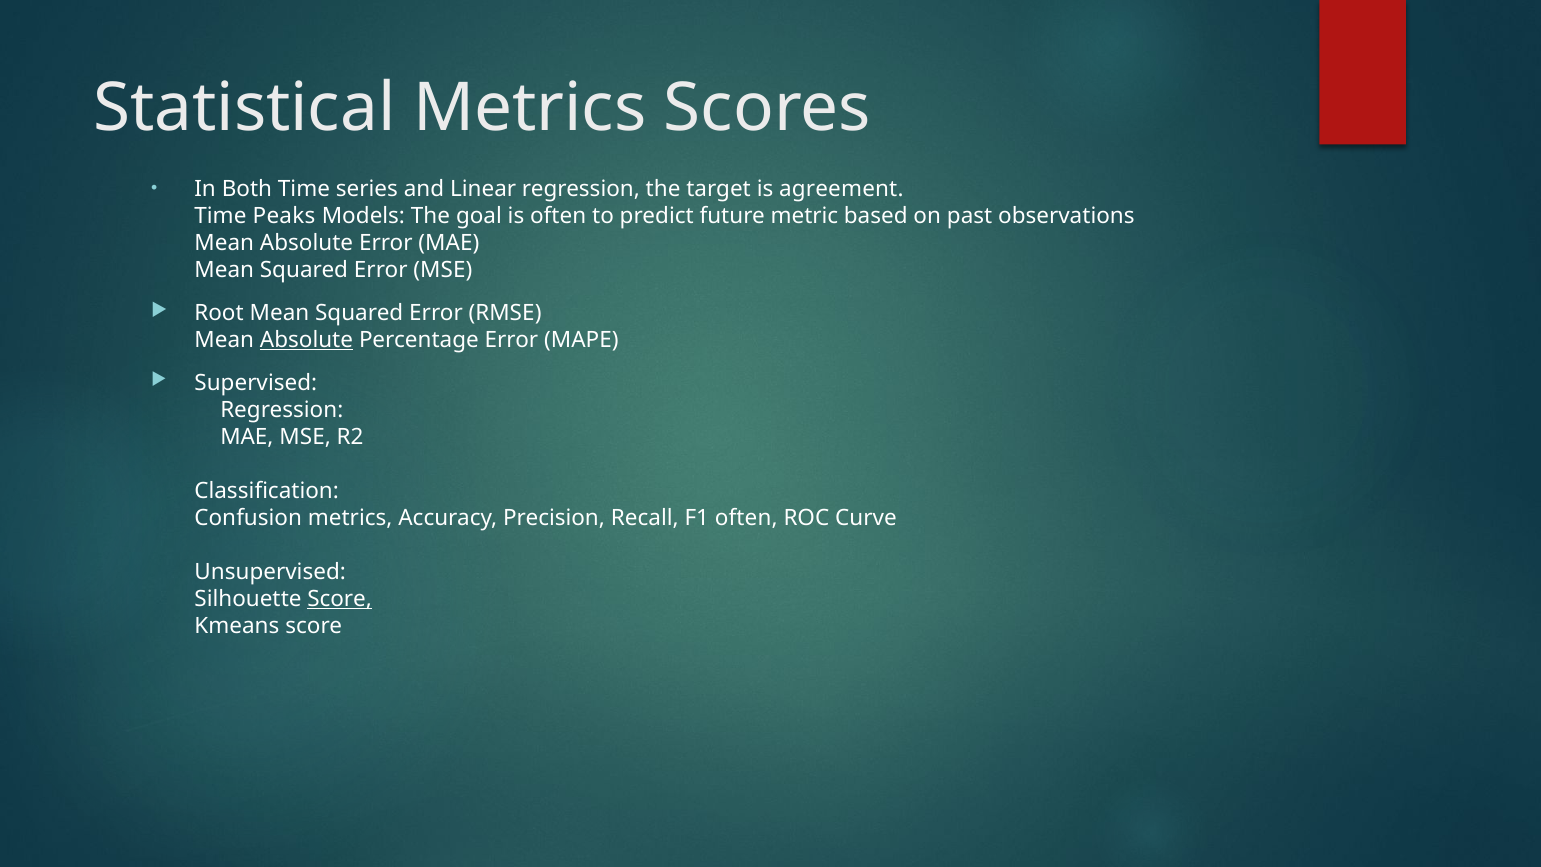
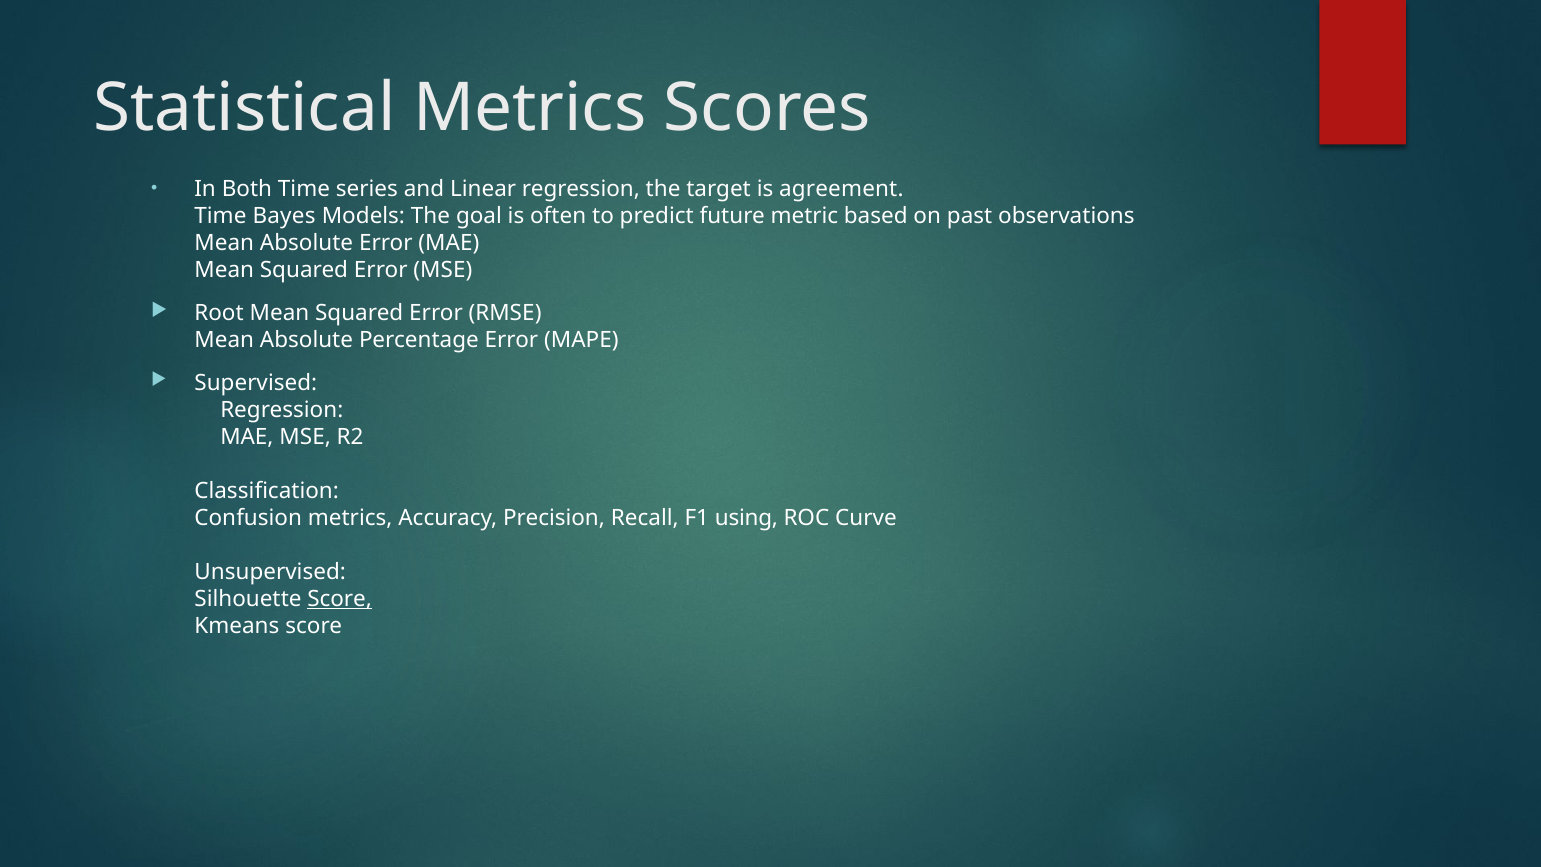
Peaks: Peaks -> Bayes (284, 216)
Absolute underline: present -> none (306, 340)
F1 often: often -> using (746, 518)
